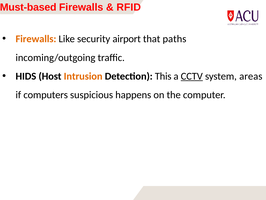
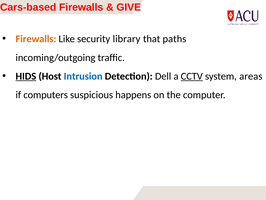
Must-based: Must-based -> Cars-based (28, 7)
RFID: RFID -> GIVE (129, 7)
airport: airport -> library (127, 39)
HIDS underline: none -> present (26, 76)
Intrusion colour: orange -> blue (83, 76)
This: This -> Dell (163, 76)
